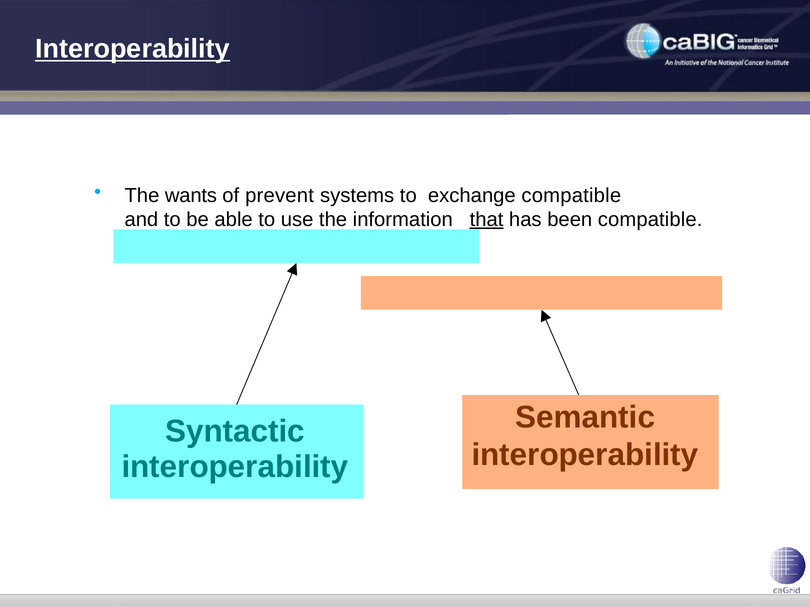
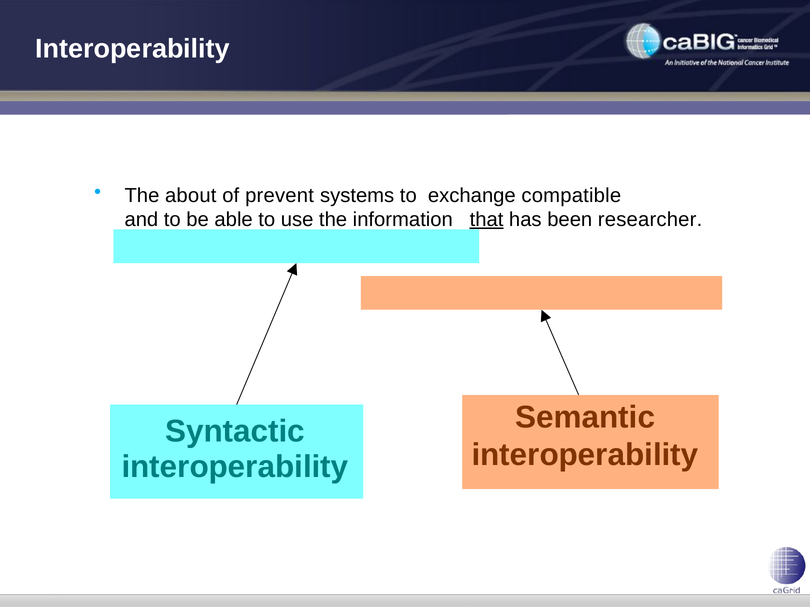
Interoperability underline: present -> none (133, 49)
wants: wants -> about (191, 195)
been compatible: compatible -> researcher (650, 220)
